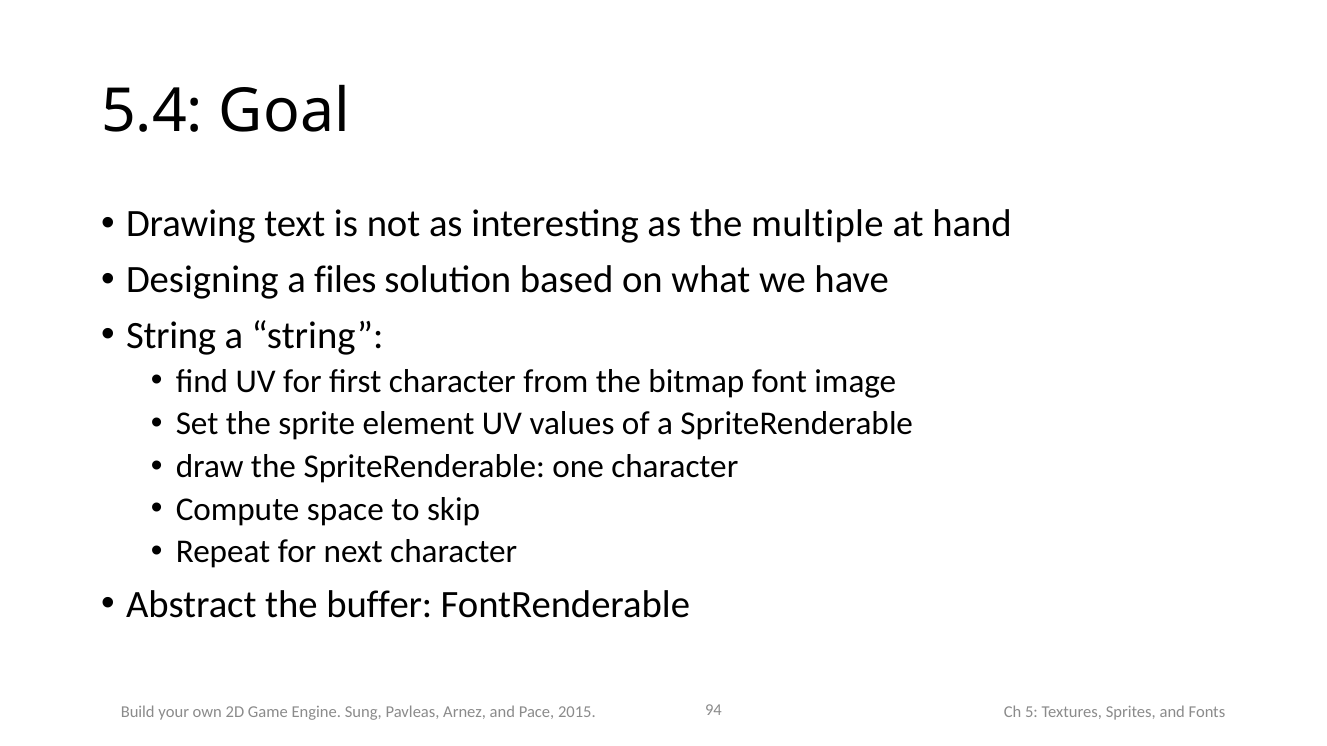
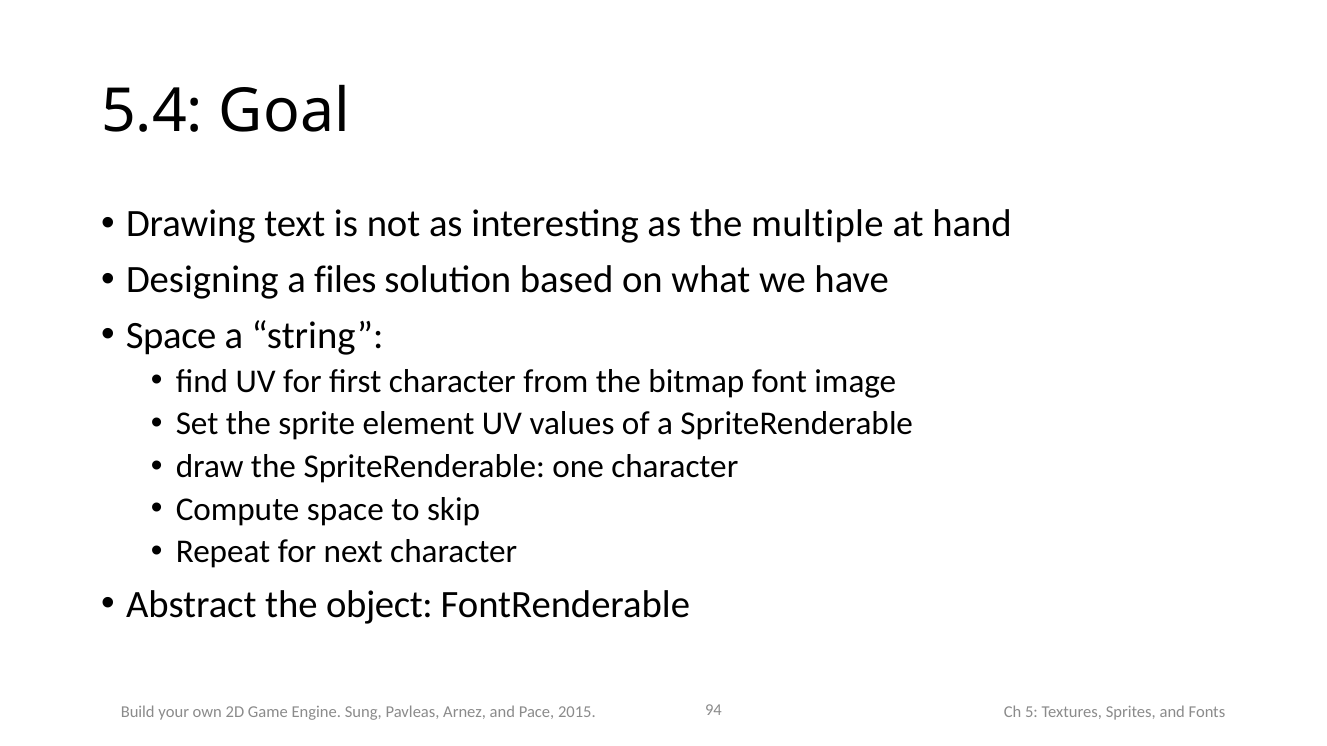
String: String -> Space (171, 336)
buffer: buffer -> object (379, 605)
